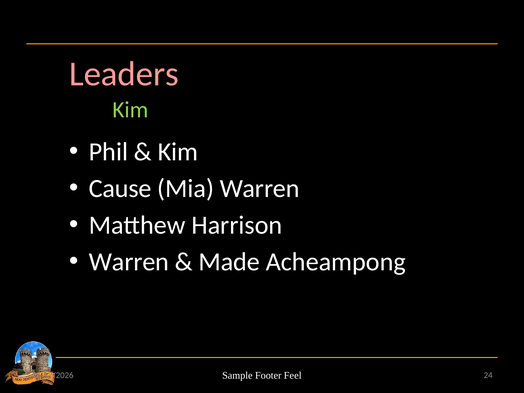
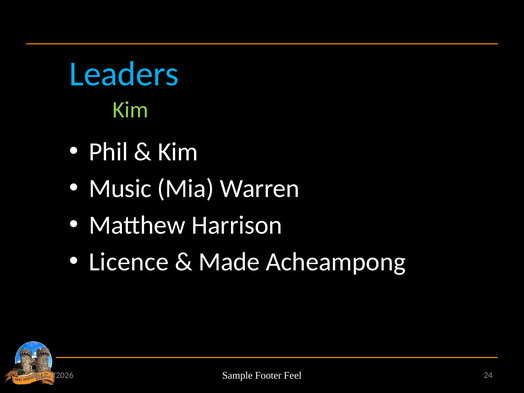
Leaders colour: pink -> light blue (124, 74)
Cause: Cause -> Music (120, 189)
Warren: Warren -> Licence (129, 262)
